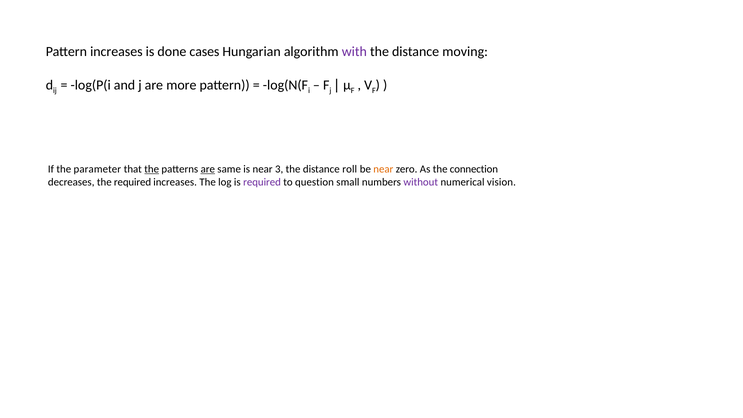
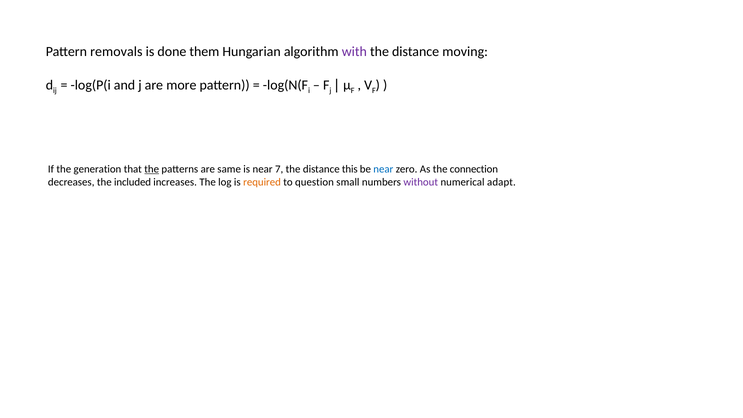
Pattern increases: increases -> removals (116, 52)
cases: cases -> them (204, 52)
parameter: parameter -> generation (97, 169)
are underline: present -> none (208, 169)
3: 3 -> 7 (279, 169)
roll: roll -> this (350, 169)
near colour: orange -> blue (383, 169)
the required: required -> included (133, 182)
required colour: purple -> orange (262, 182)
vision: vision -> adapt (501, 182)
